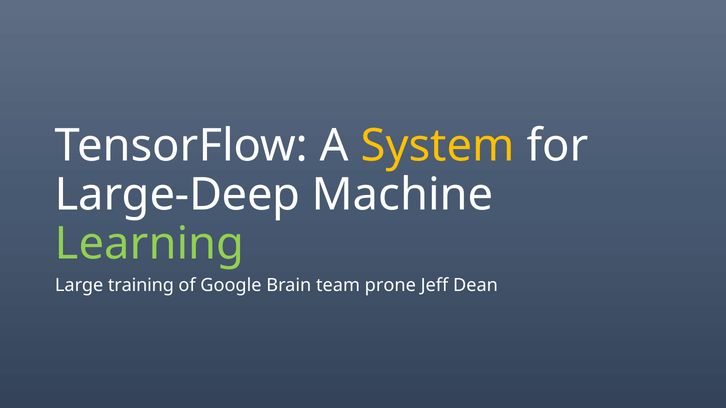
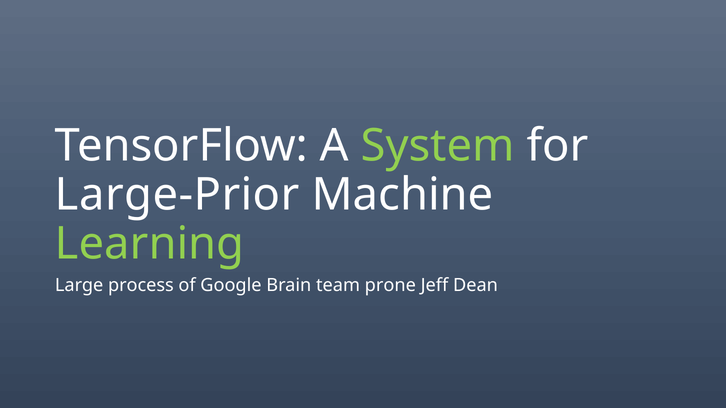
System colour: yellow -> light green (438, 146)
Large-Deep: Large-Deep -> Large-Prior (177, 195)
training: training -> process (141, 286)
